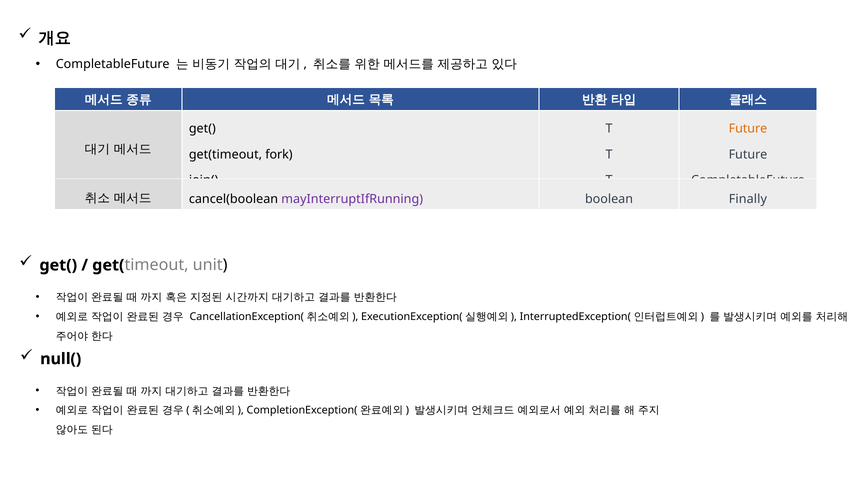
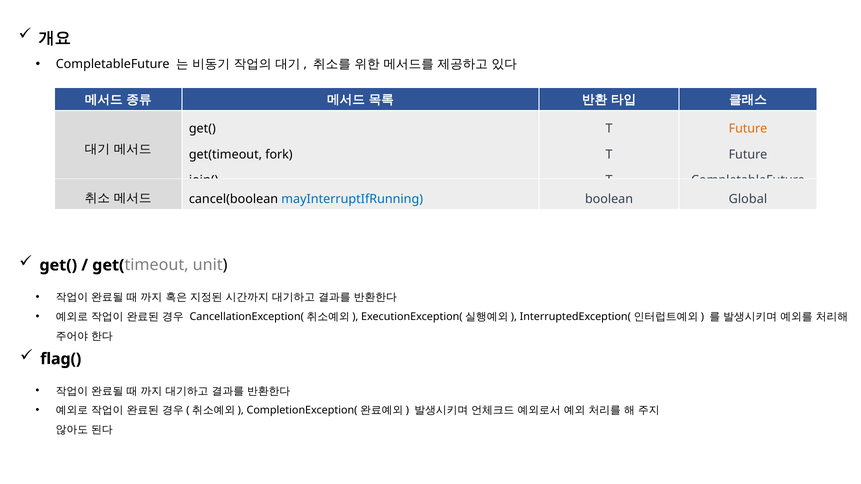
mayInterruptIfRunning colour: purple -> blue (352, 199)
Finally: Finally -> Global (748, 199)
null(: null( -> flag( (61, 359)
